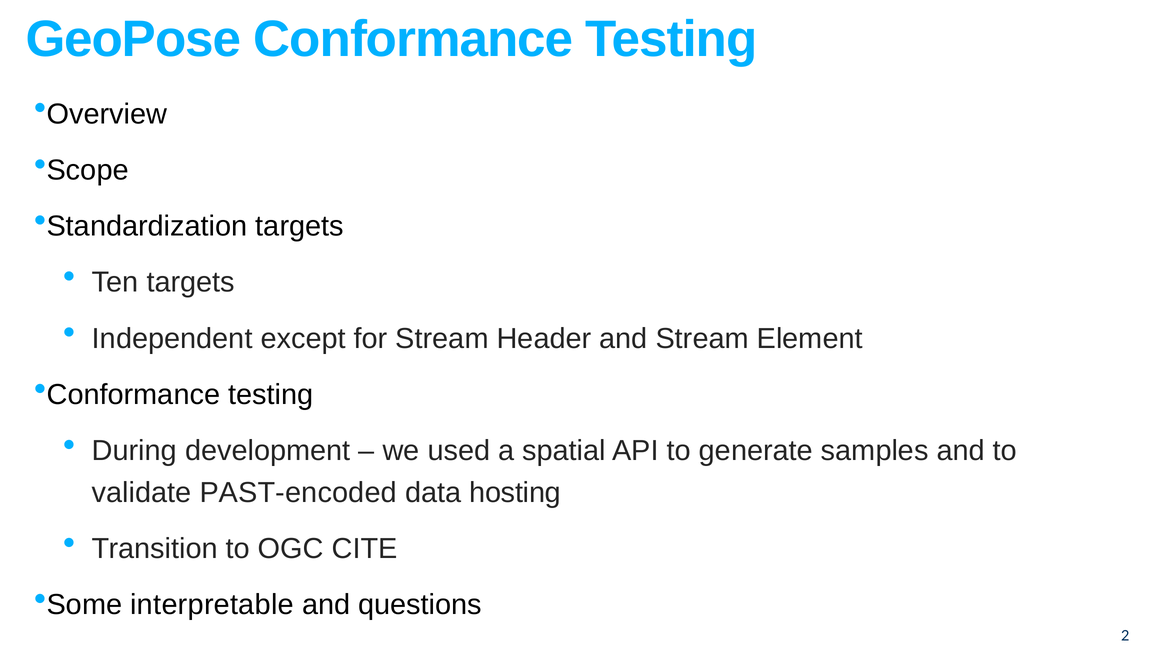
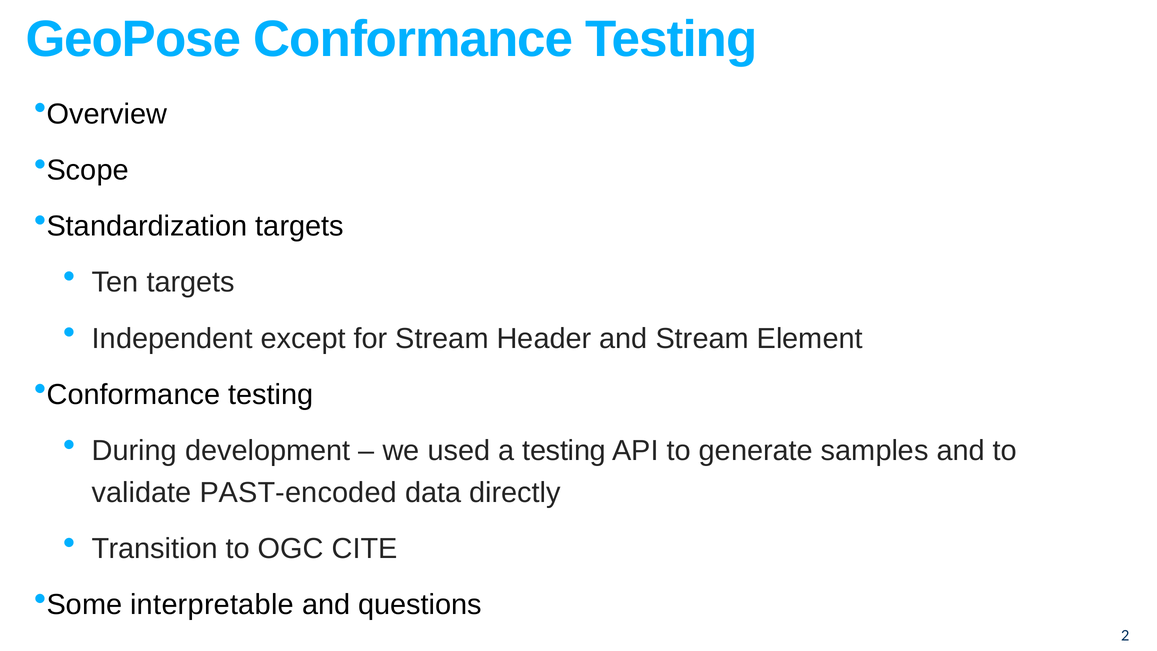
a spatial: spatial -> testing (564, 451)
hosting: hosting -> directly (515, 492)
